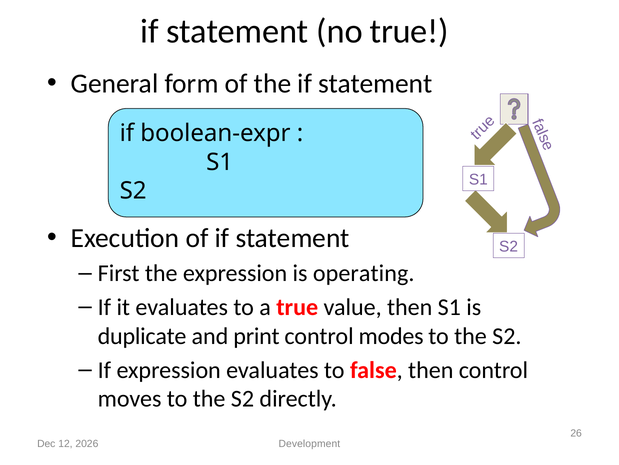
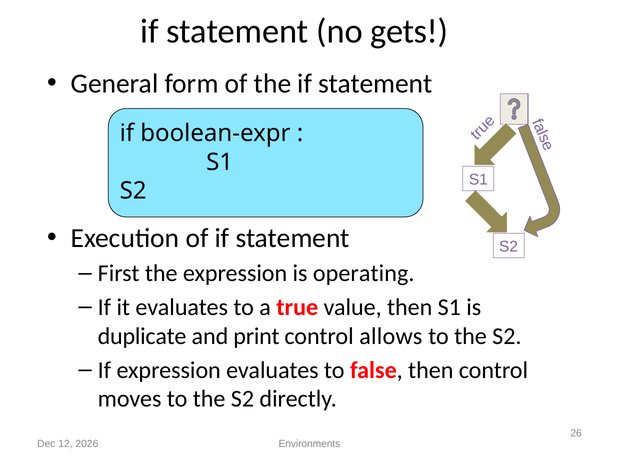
no true: true -> gets (409, 31)
modes: modes -> allows (391, 336)
Development: Development -> Environments (309, 443)
